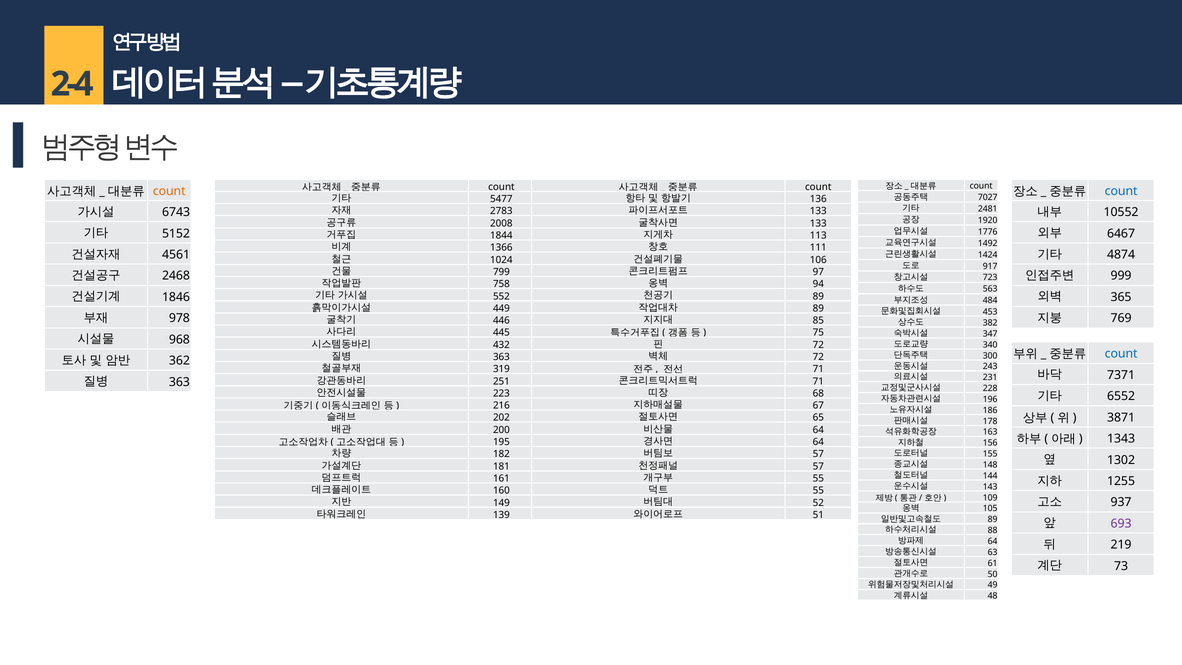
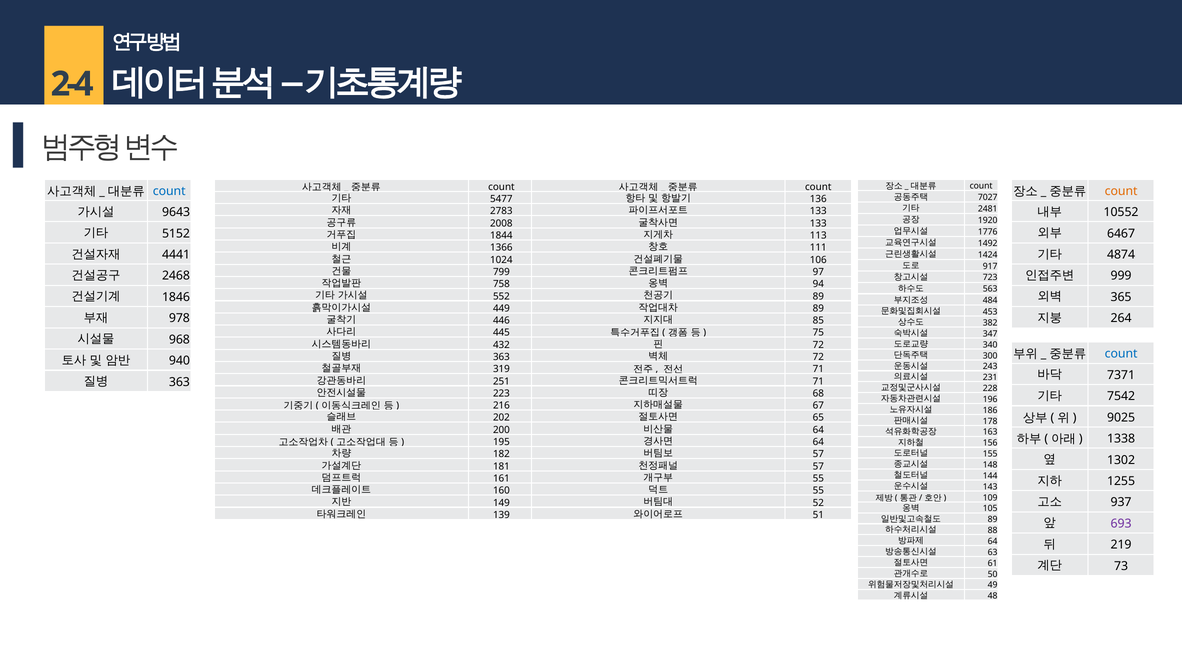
count colour: orange -> blue (169, 191)
count colour: blue -> orange (1121, 191)
6743: 6743 -> 9643 (176, 212)
4561: 4561 -> 4441 (176, 255)
769: 769 -> 264 (1121, 318)
362: 362 -> 940 (179, 361)
6552: 6552 -> 7542 (1121, 396)
3871: 3871 -> 9025 (1121, 417)
1343: 1343 -> 1338 (1121, 439)
